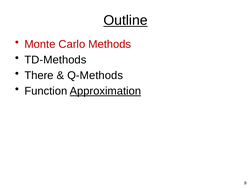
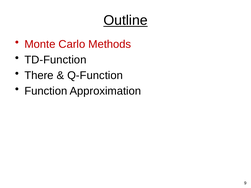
TD-Methods: TD-Methods -> TD-Function (55, 60)
Q-Methods: Q-Methods -> Q-Function (95, 76)
Approximation underline: present -> none (105, 91)
